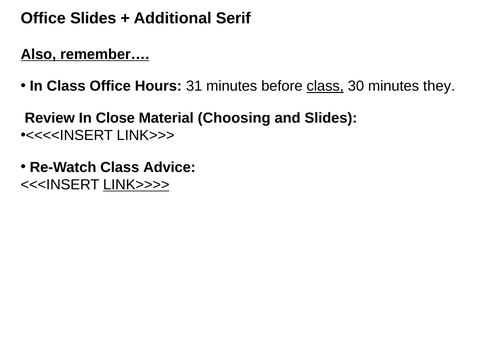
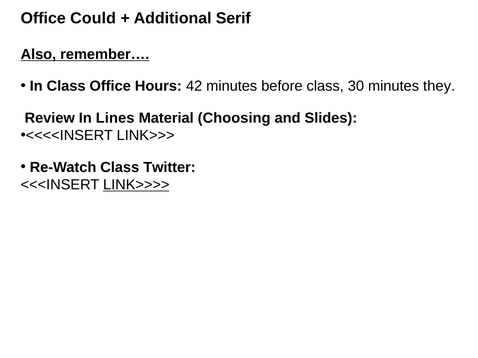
Office Slides: Slides -> Could (93, 18)
31: 31 -> 42 (194, 86)
class underline: present -> none (325, 86)
Close: Close -> Lines (115, 118)
Advice: Advice -> Twitter (169, 168)
